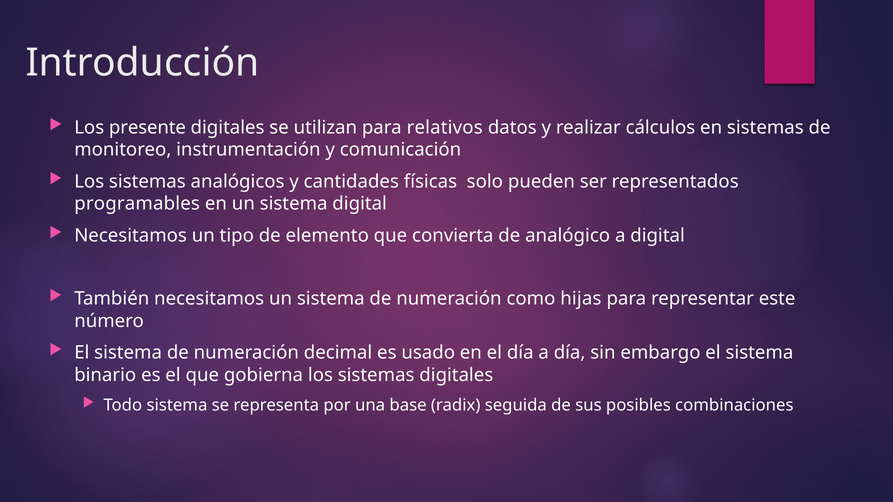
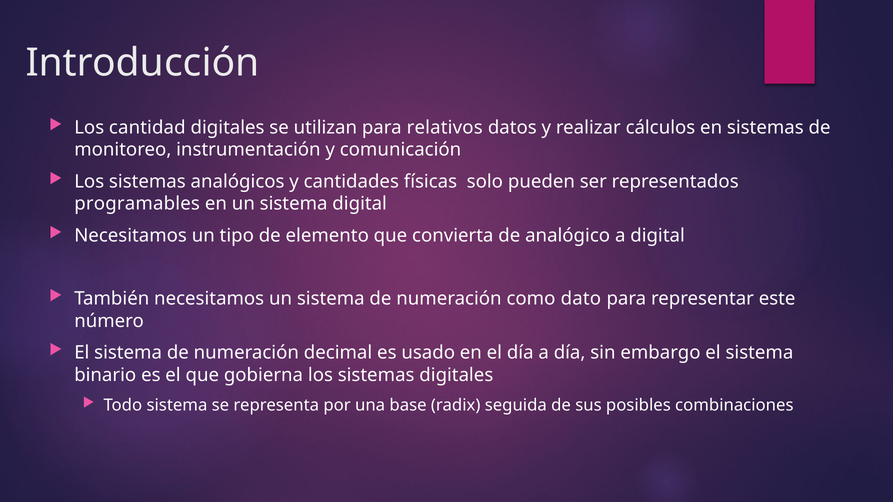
presente: presente -> cantidad (147, 128)
hijas: hijas -> dato (581, 299)
